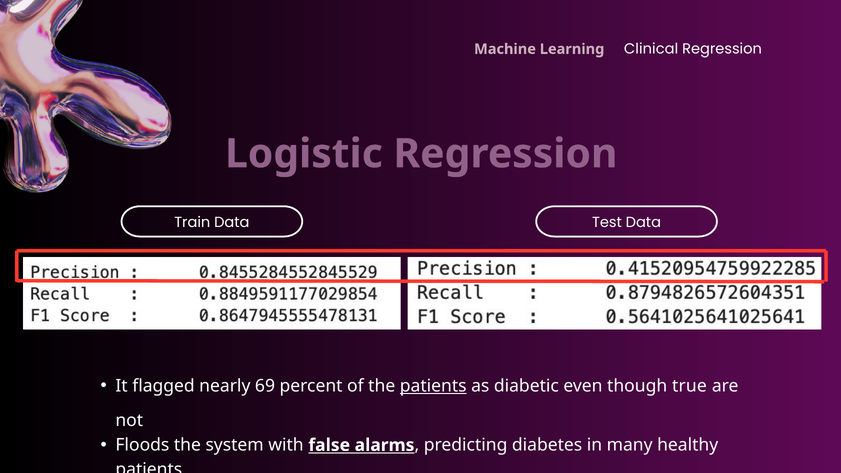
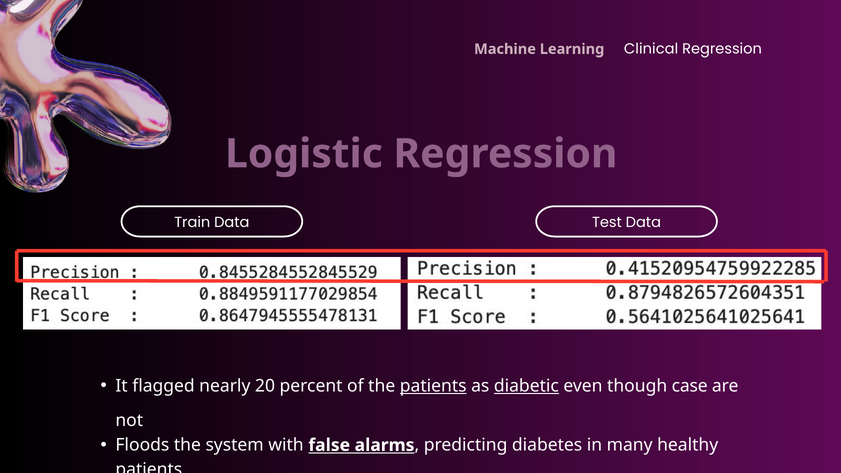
69: 69 -> 20 (265, 386)
diabetic underline: none -> present (526, 386)
true: true -> case (690, 386)
